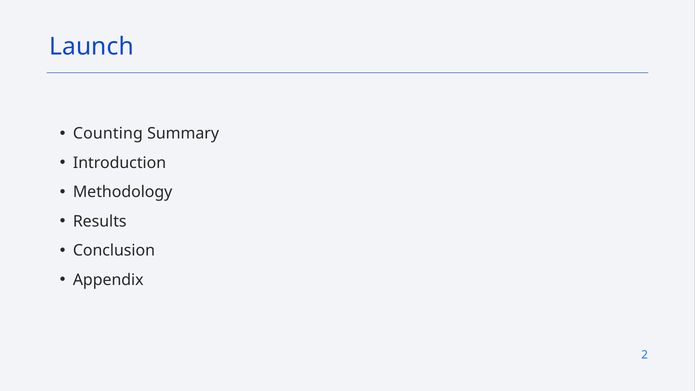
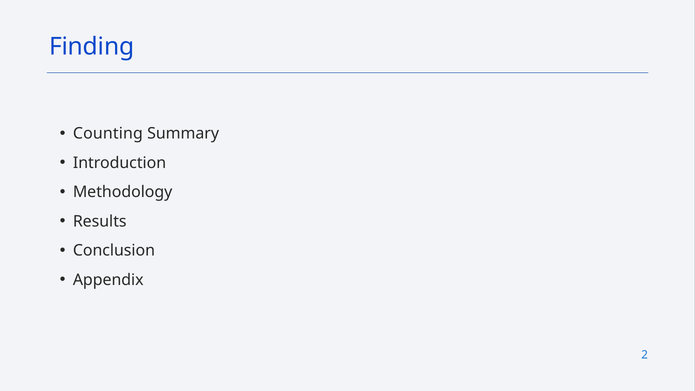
Launch: Launch -> Finding (92, 46)
